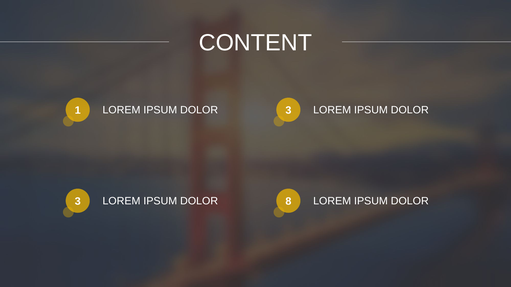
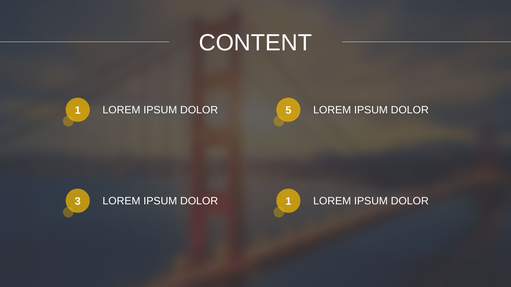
3: 3 -> 5 (288, 111)
DOLOR 8: 8 -> 1 (288, 202)
